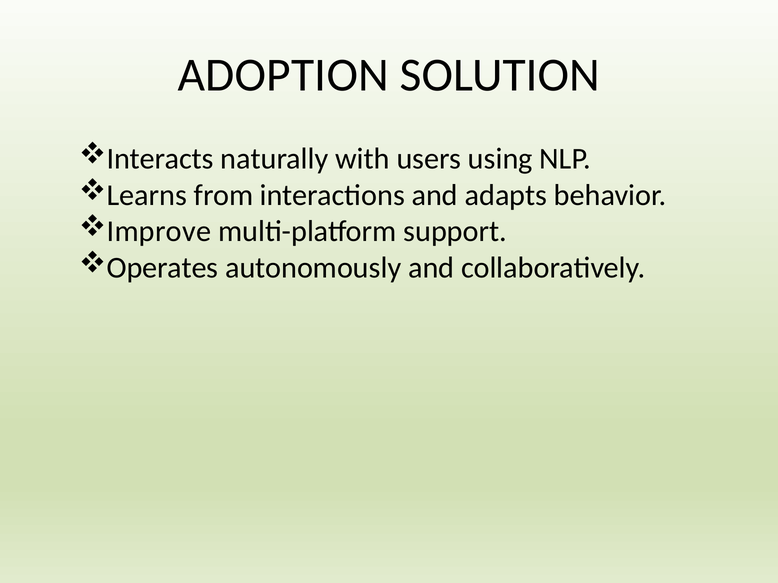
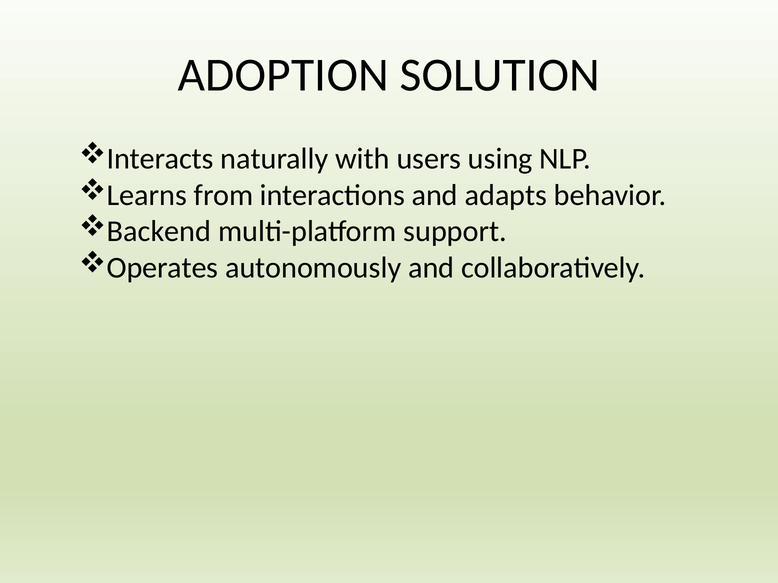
Improve: Improve -> Backend (159, 232)
